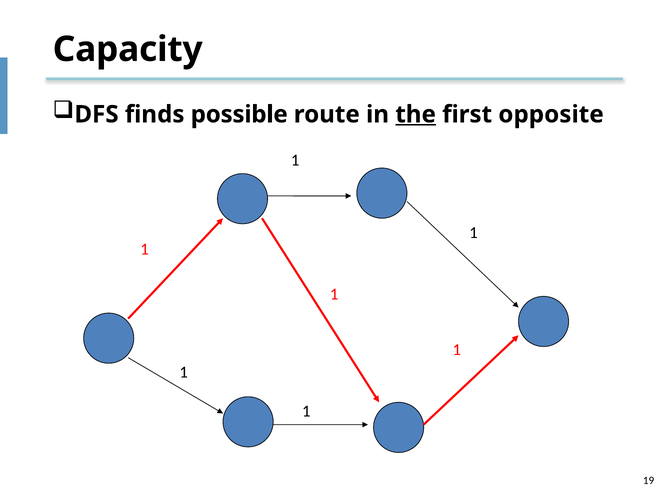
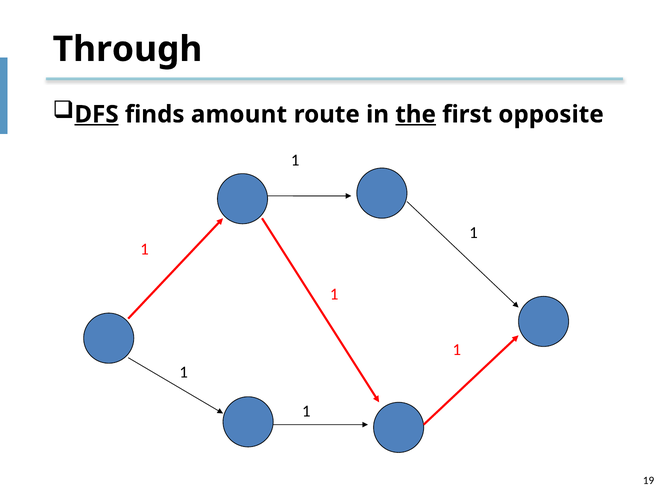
Capacity: Capacity -> Through (128, 49)
DFS underline: none -> present (97, 114)
possible: possible -> amount (239, 114)
